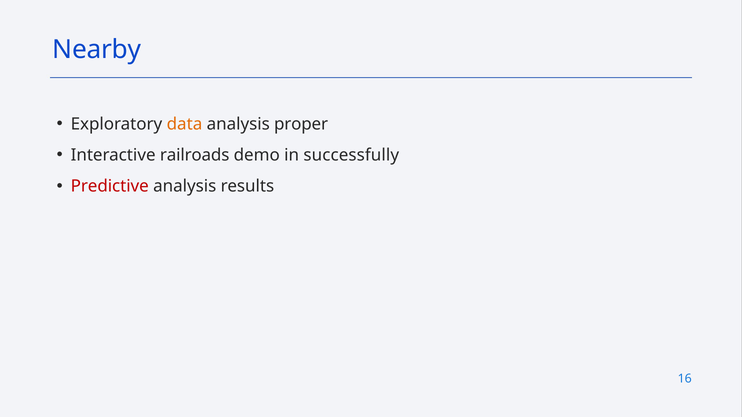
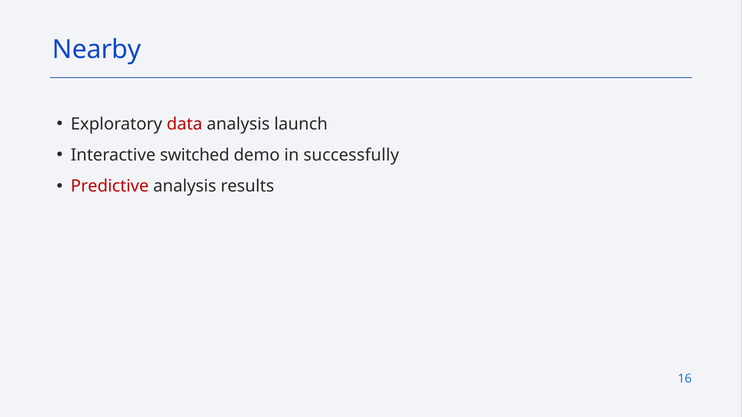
data colour: orange -> red (184, 124)
proper: proper -> launch (301, 124)
railroads: railroads -> switched (195, 155)
